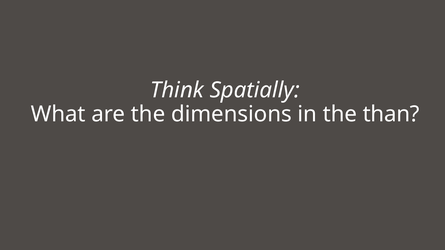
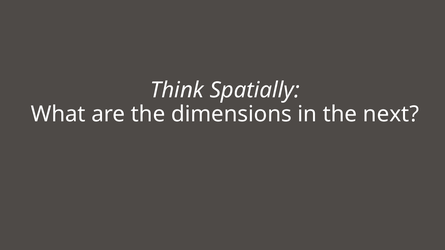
than: than -> next (391, 114)
